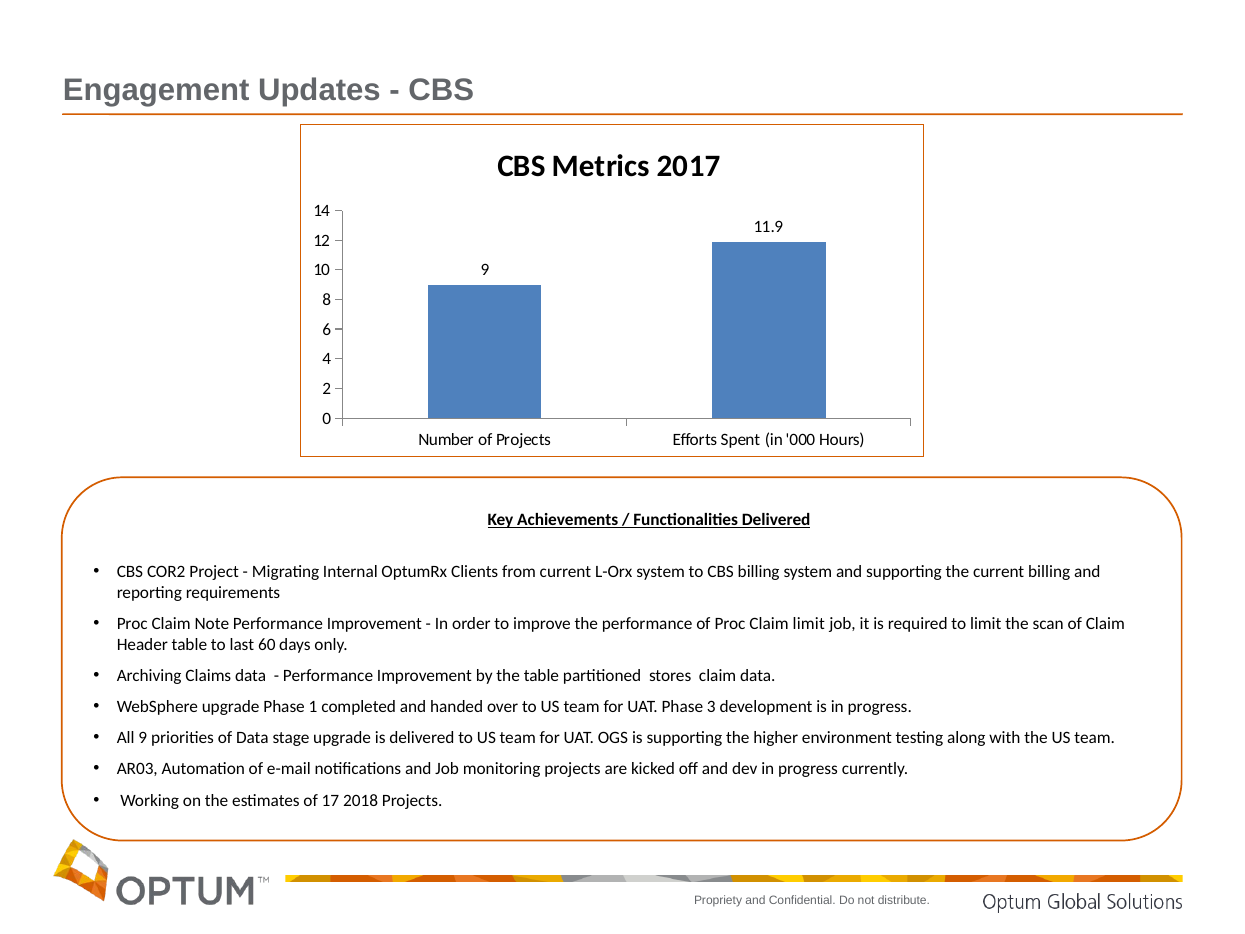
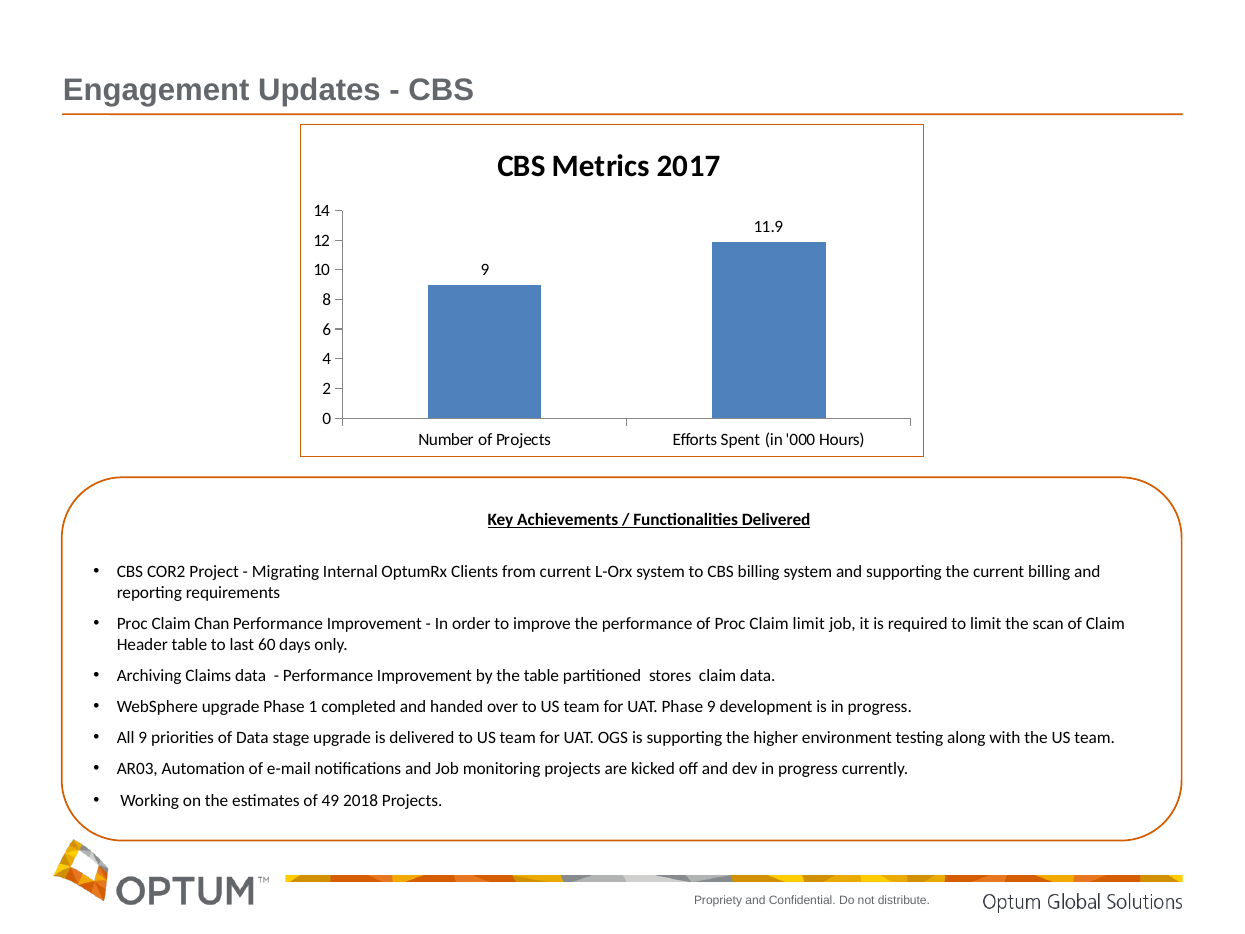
Note: Note -> Chan (212, 624)
Phase 3: 3 -> 9 (711, 707)
17: 17 -> 49 (330, 800)
